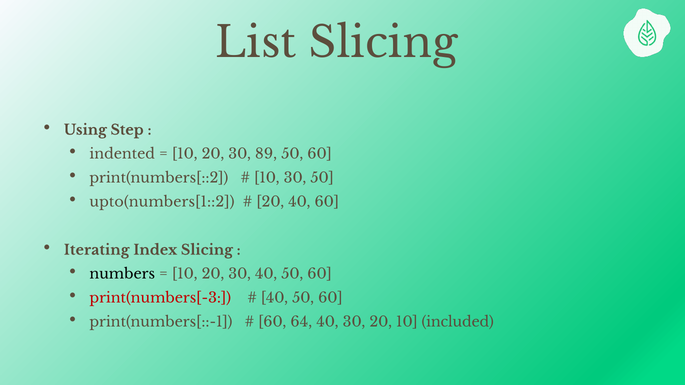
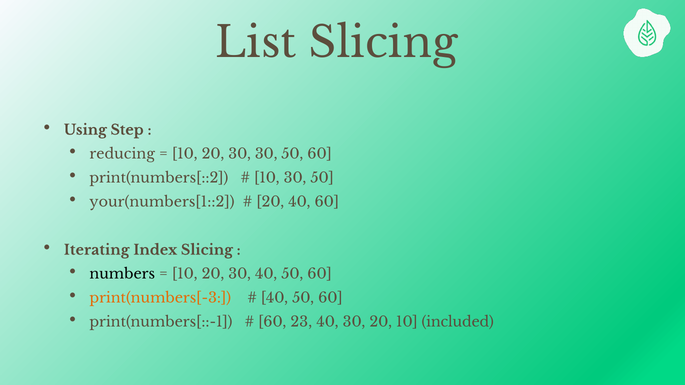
indented: indented -> reducing (122, 154)
30 89: 89 -> 30 (266, 154)
upto(numbers[1::2: upto(numbers[1::2 -> your(numbers[1::2 (162, 202)
print(numbers[-3 colour: red -> orange (160, 298)
64: 64 -> 23 (301, 322)
